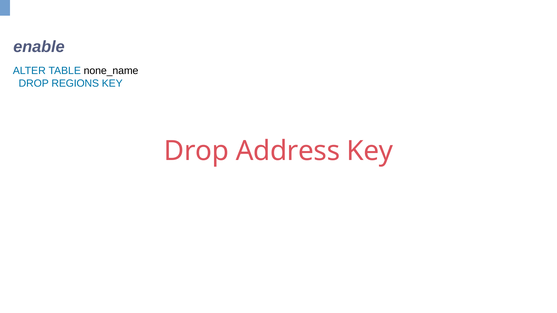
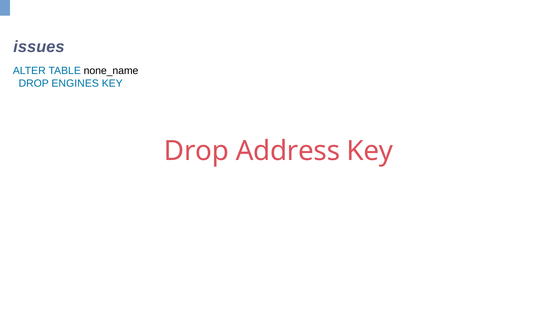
enable: enable -> issues (39, 47)
REGIONS: REGIONS -> ENGINES (75, 83)
